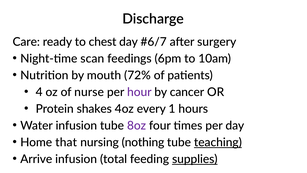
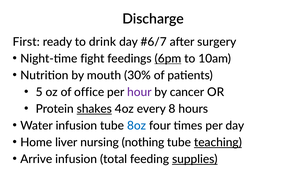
Care: Care -> First (26, 42)
chest: chest -> drink (102, 42)
scan: scan -> fight (92, 59)
6pm underline: none -> present (168, 59)
72%: 72% -> 30% (137, 75)
4: 4 -> 5 (39, 92)
nurse: nurse -> office (89, 92)
shakes underline: none -> present (94, 109)
1: 1 -> 8 (172, 109)
8oz colour: purple -> blue (137, 125)
that: that -> liver (66, 142)
